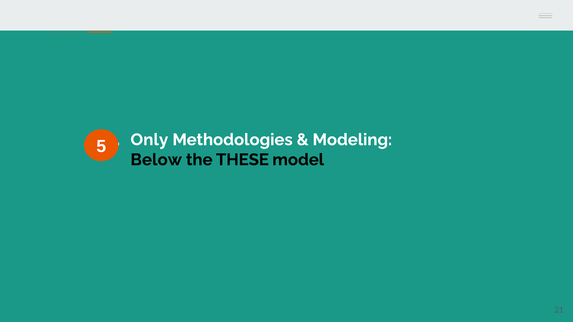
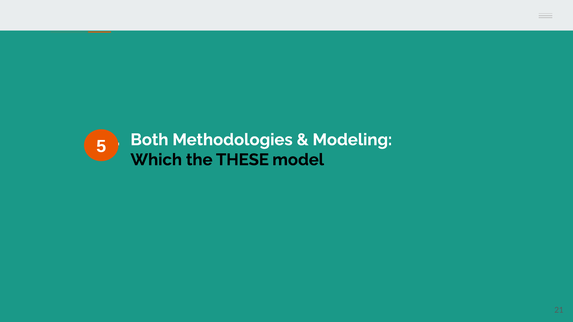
Only: Only -> Both (149, 140)
Below: Below -> Which (156, 160)
